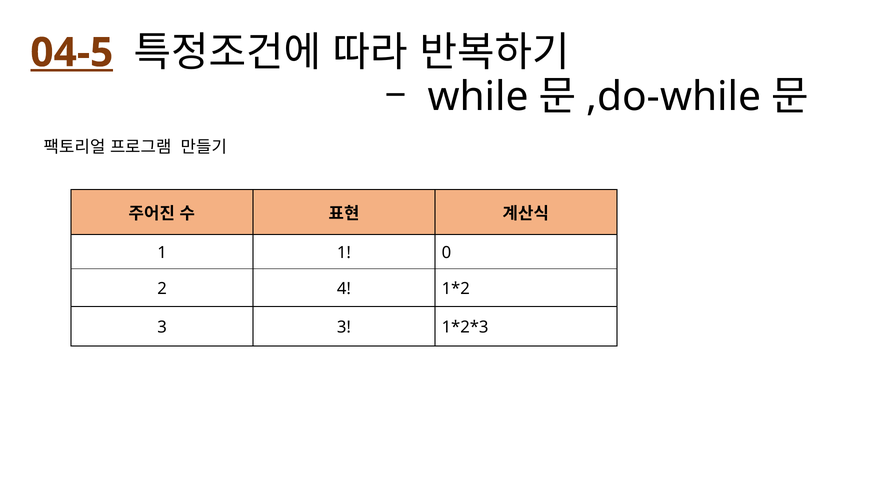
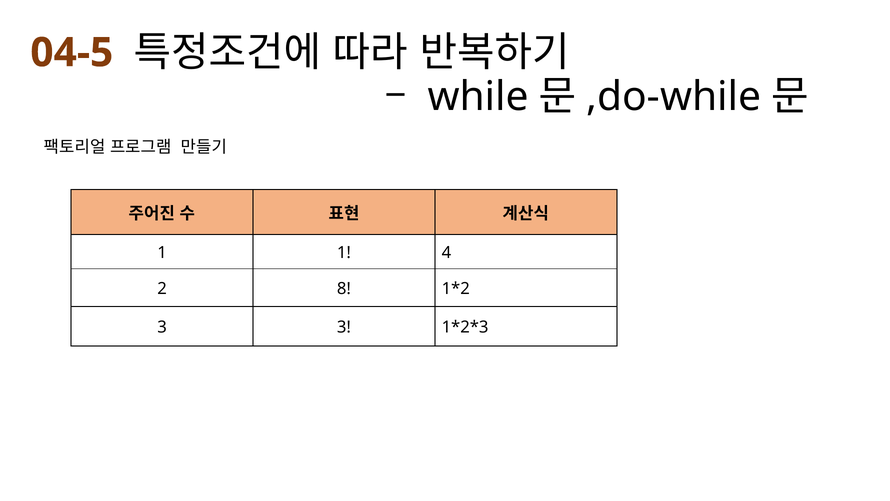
04-5 underline: present -> none (72, 53)
0: 0 -> 4 (446, 252)
4: 4 -> 8 (344, 288)
